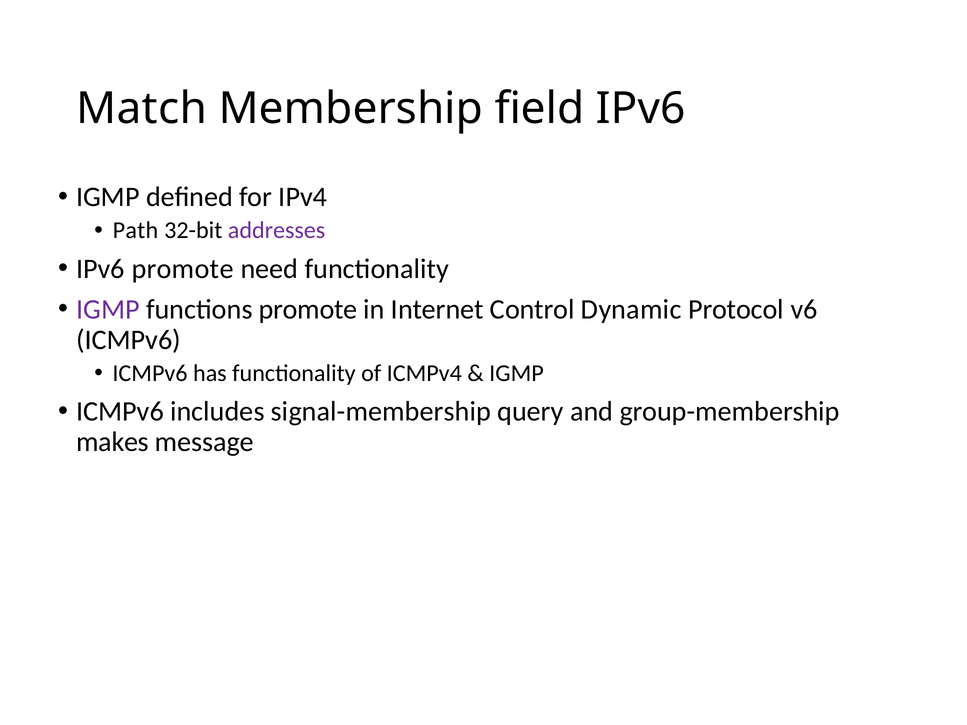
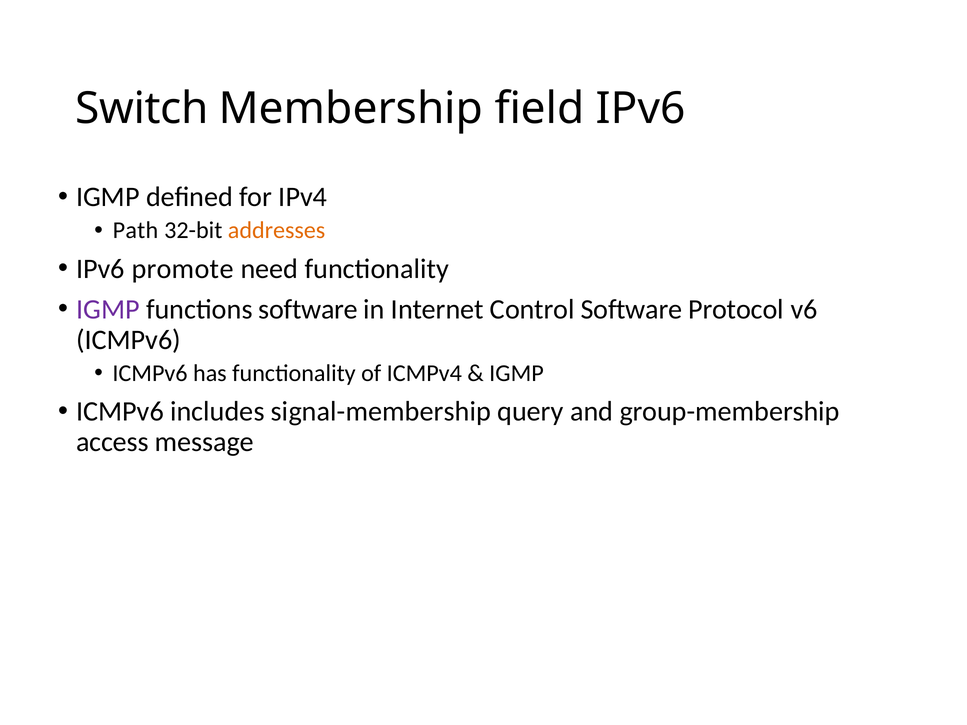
Match: Match -> Switch (142, 108)
addresses colour: purple -> orange (277, 231)
functions promote: promote -> software (308, 309)
Control Dynamic: Dynamic -> Software (631, 309)
makes: makes -> access (112, 442)
